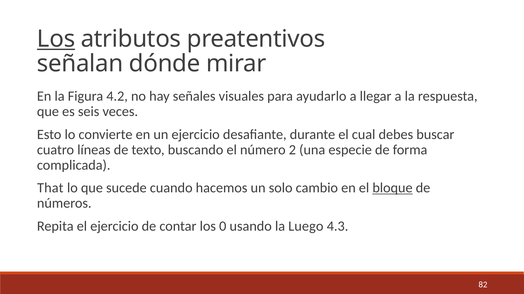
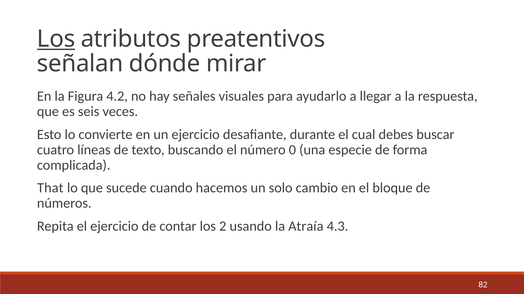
2: 2 -> 0 (292, 150)
bloque underline: present -> none (393, 188)
0: 0 -> 2 (223, 227)
Luego: Luego -> Atraía (306, 227)
